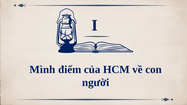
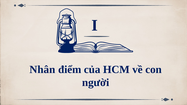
Mình: Mình -> Nhân (42, 70)
